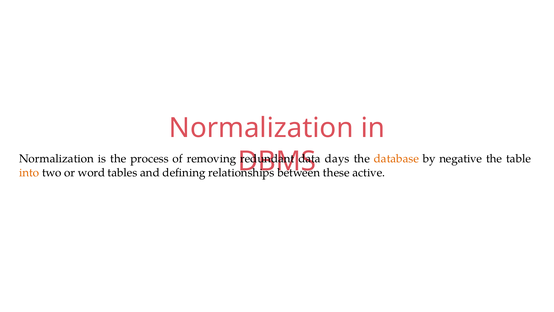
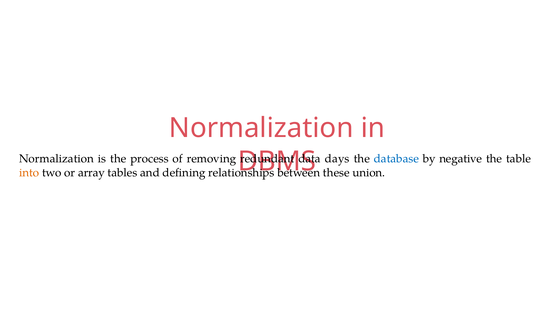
database colour: orange -> blue (396, 159)
word: word -> array (91, 173)
active: active -> union (369, 173)
